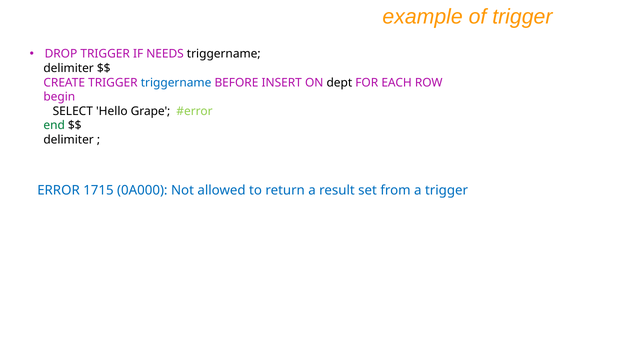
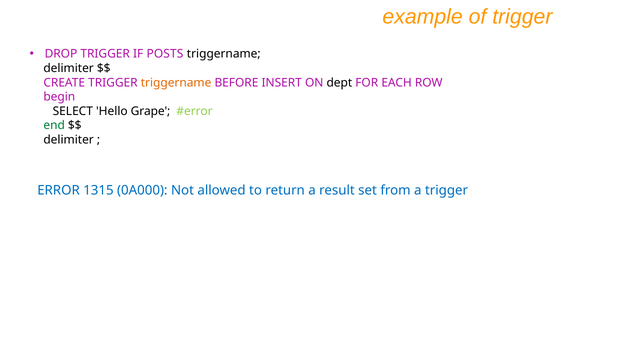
NEEDS: NEEDS -> POSTS (165, 54)
triggername colour: blue -> orange (176, 83)
1715: 1715 -> 1315 (98, 190)
